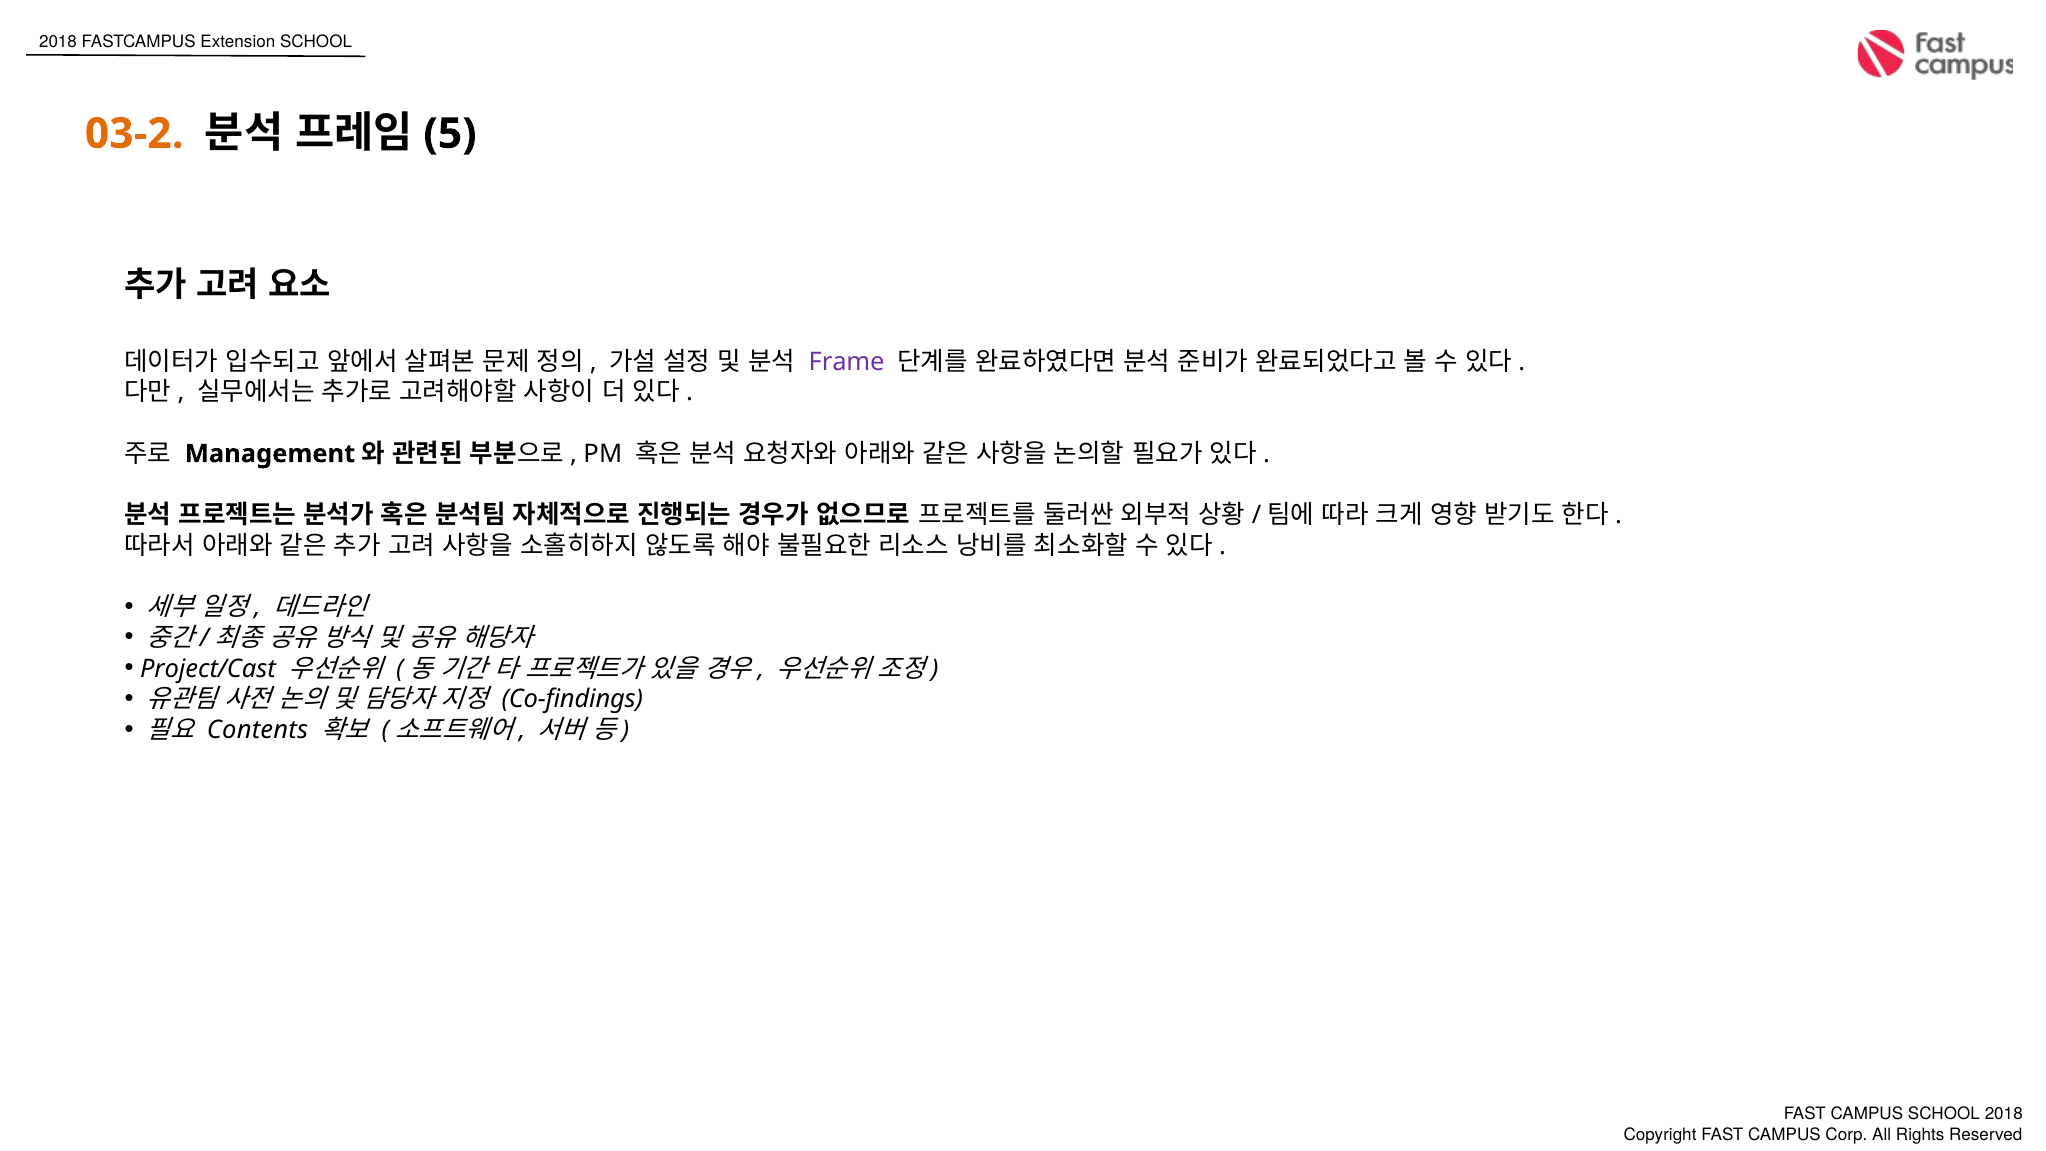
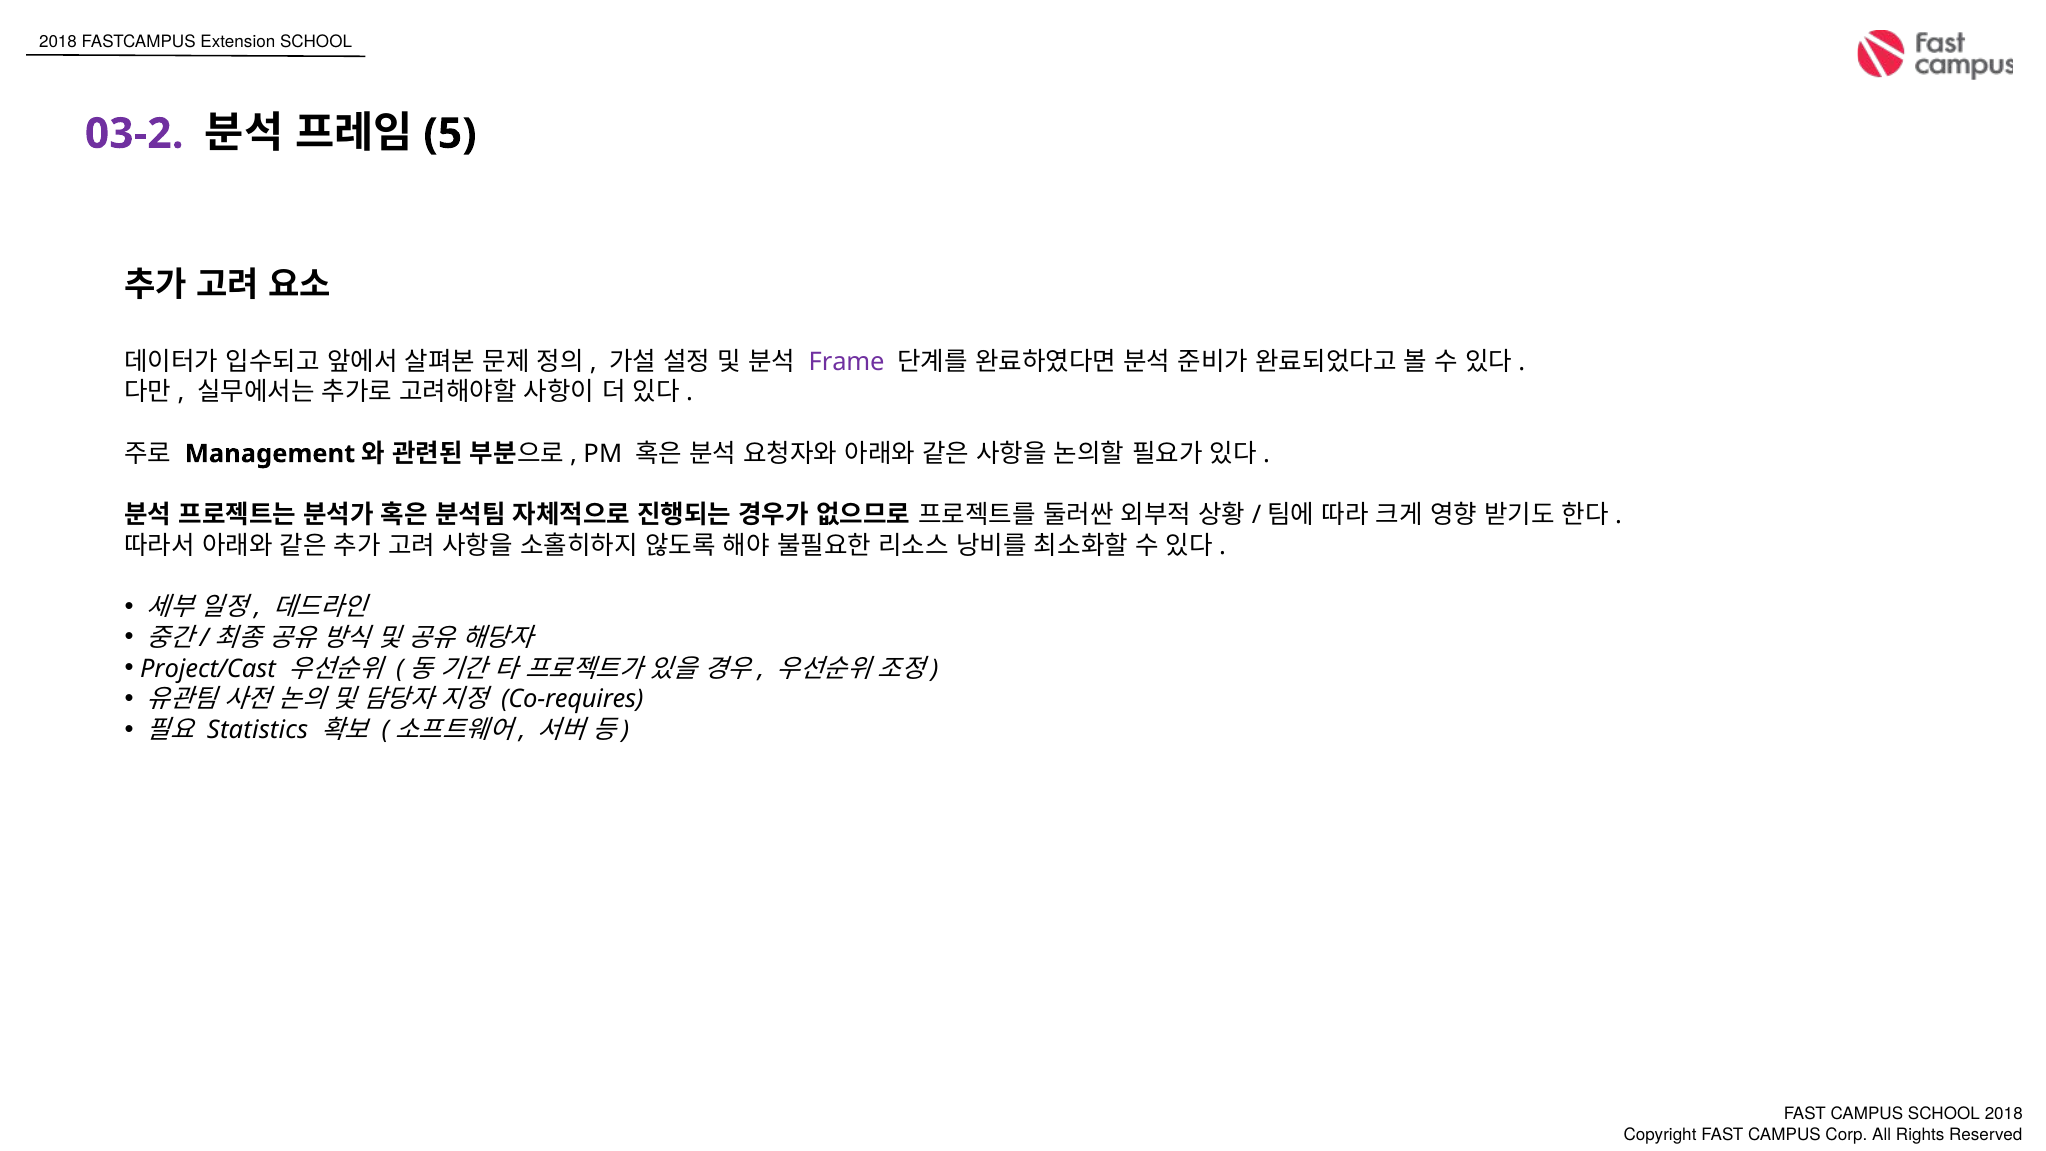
03-2 colour: orange -> purple (134, 134)
Co-findings: Co-findings -> Co-requires (572, 699)
Contents: Contents -> Statistics (258, 730)
